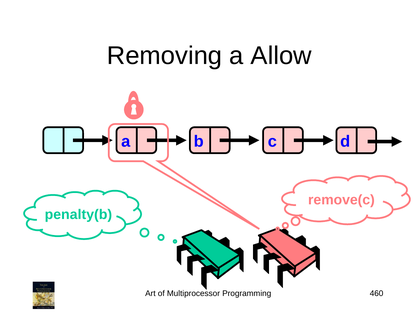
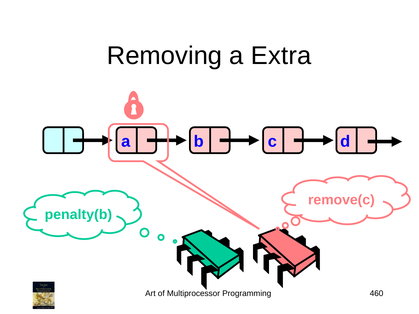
Allow: Allow -> Extra (281, 56)
